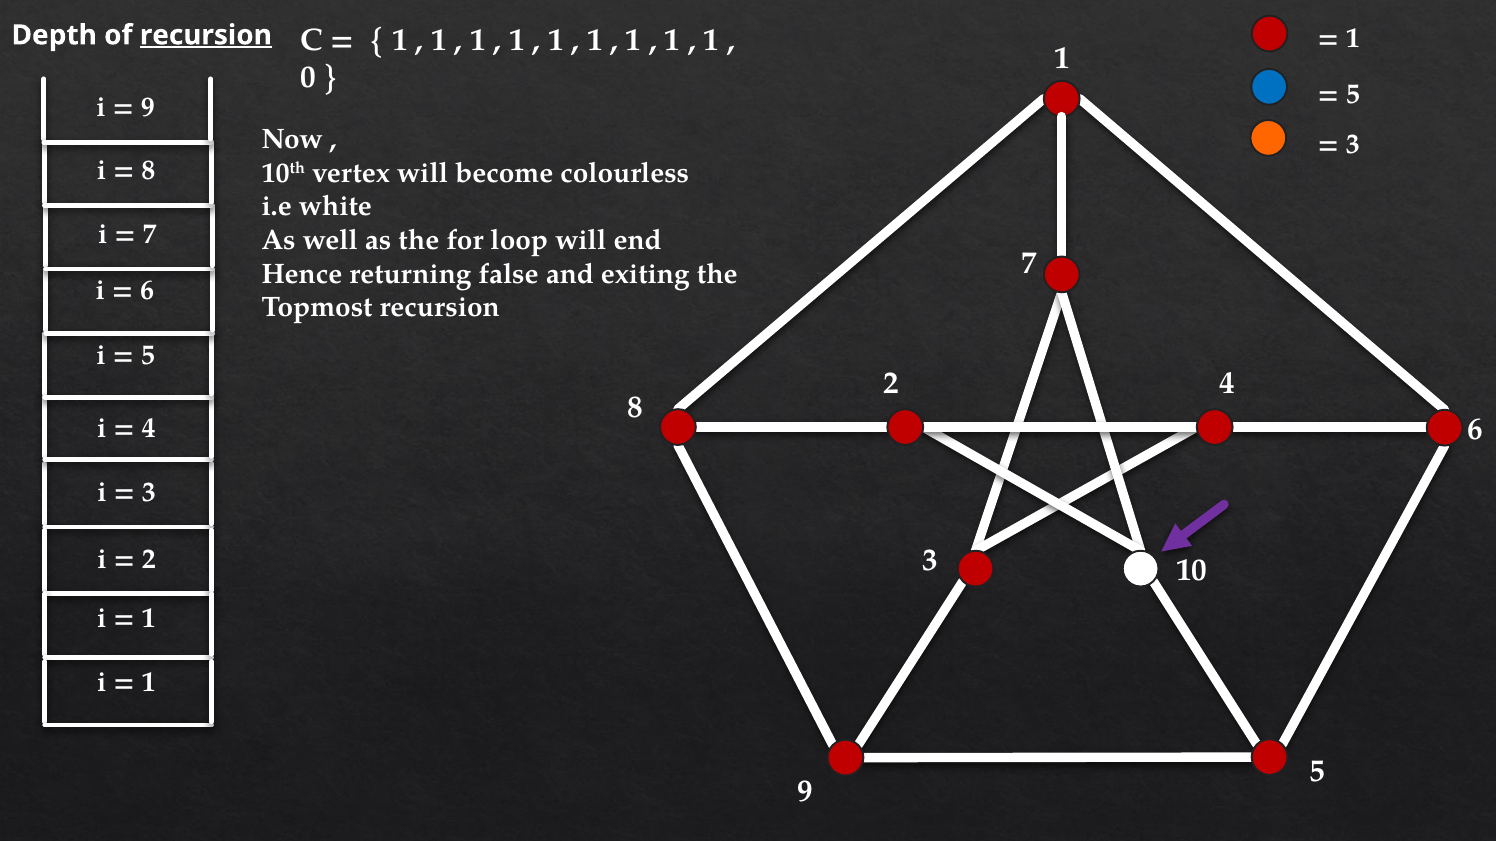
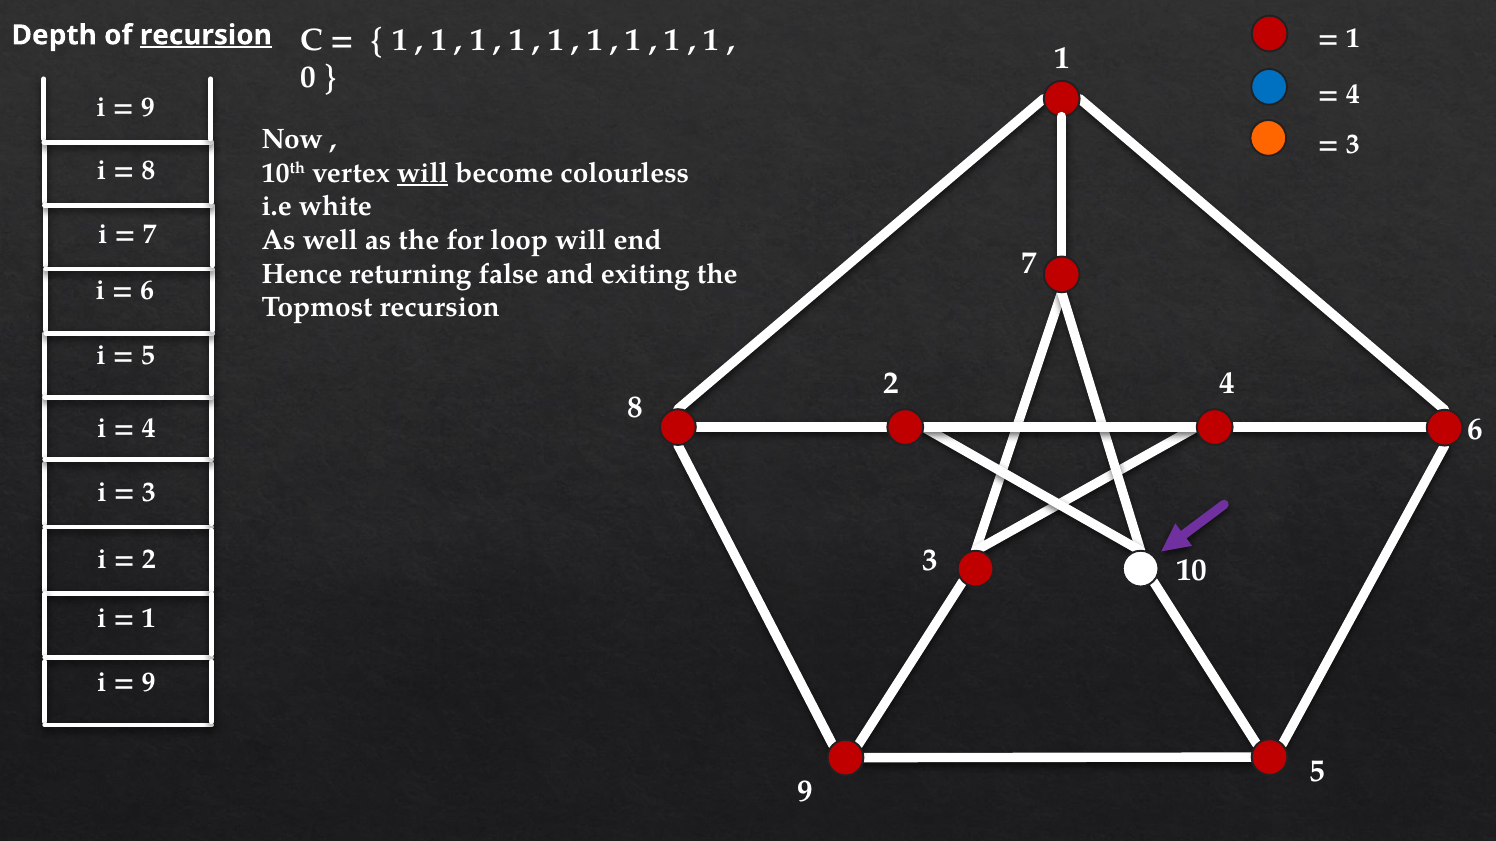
5: 5 -> 4 (1353, 94)
will underline: none -> present (423, 173)
1: 1 -> 9 (149, 682)
